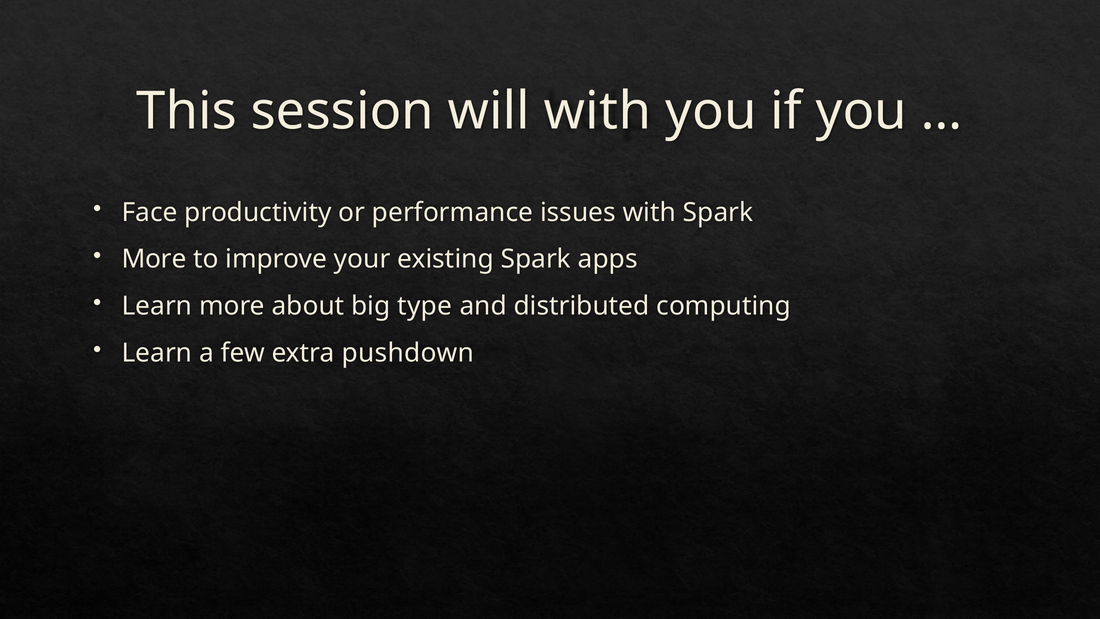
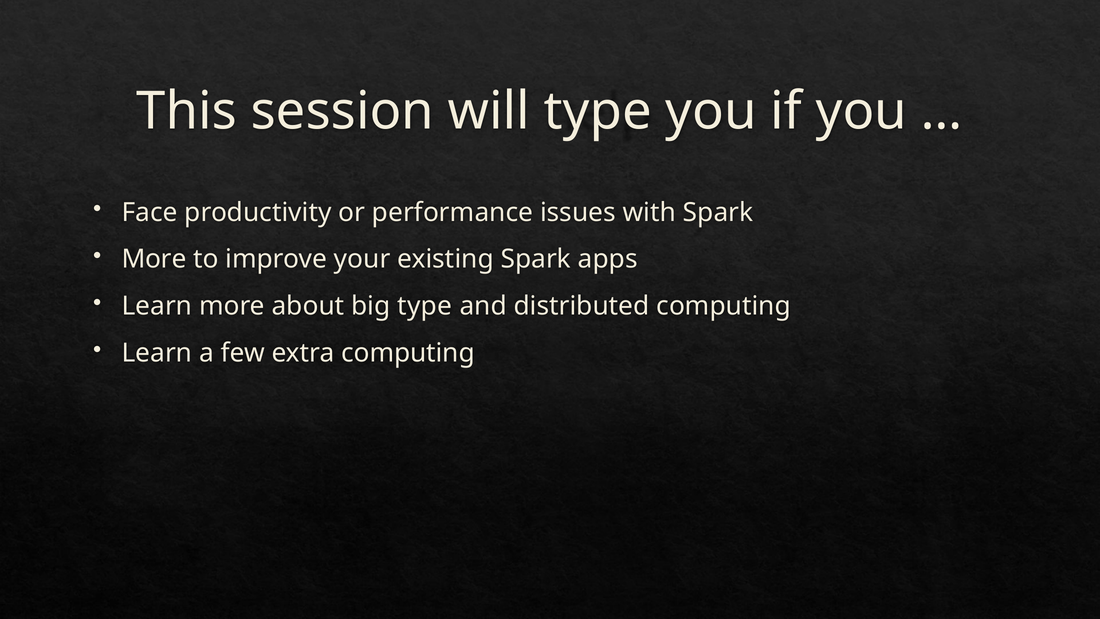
will with: with -> type (598, 111)
extra pushdown: pushdown -> computing (408, 353)
